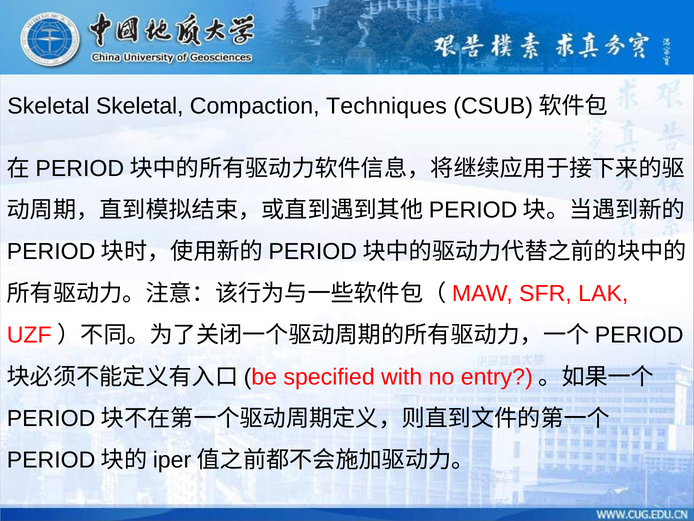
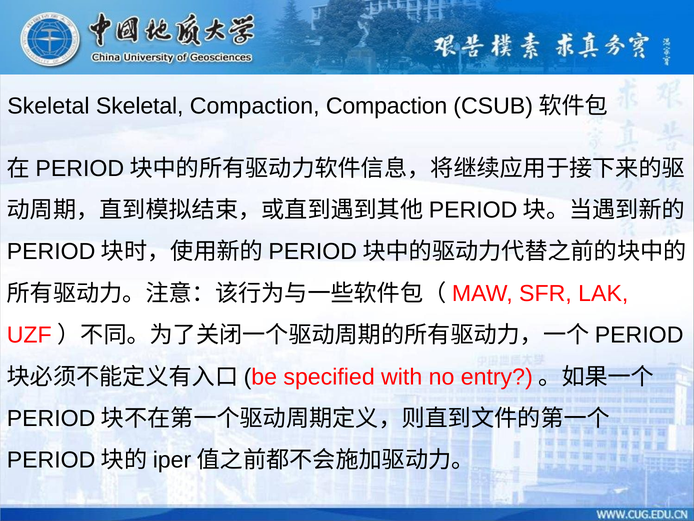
Compaction Techniques: Techniques -> Compaction (387, 106)
